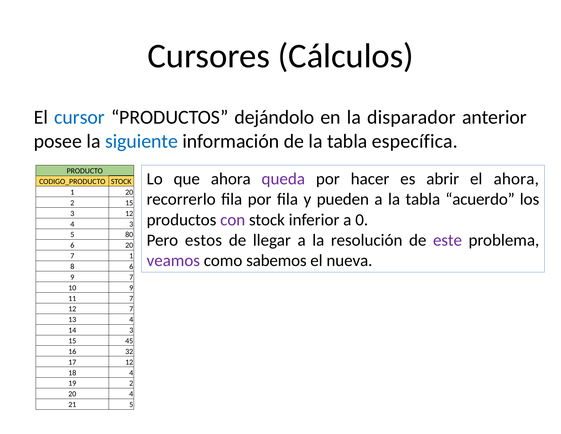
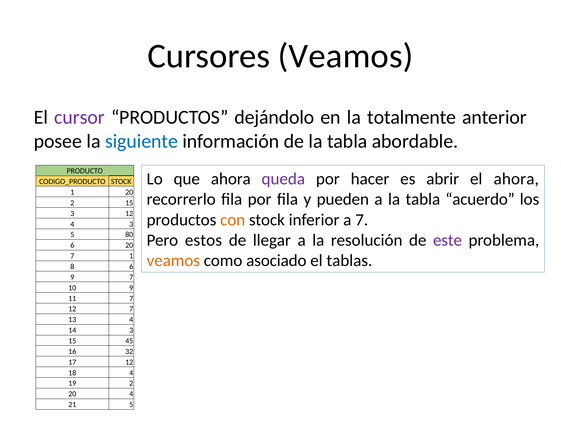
Cursores Cálculos: Cálculos -> Veamos (346, 56)
cursor colour: blue -> purple (79, 117)
disparador: disparador -> totalmente (412, 117)
específica: específica -> abordable (415, 141)
con colour: purple -> orange (233, 220)
a 0: 0 -> 7 (362, 220)
veamos colour: purple -> orange (173, 261)
sabemos: sabemos -> asociado (276, 261)
nueva: nueva -> tablas (349, 261)
